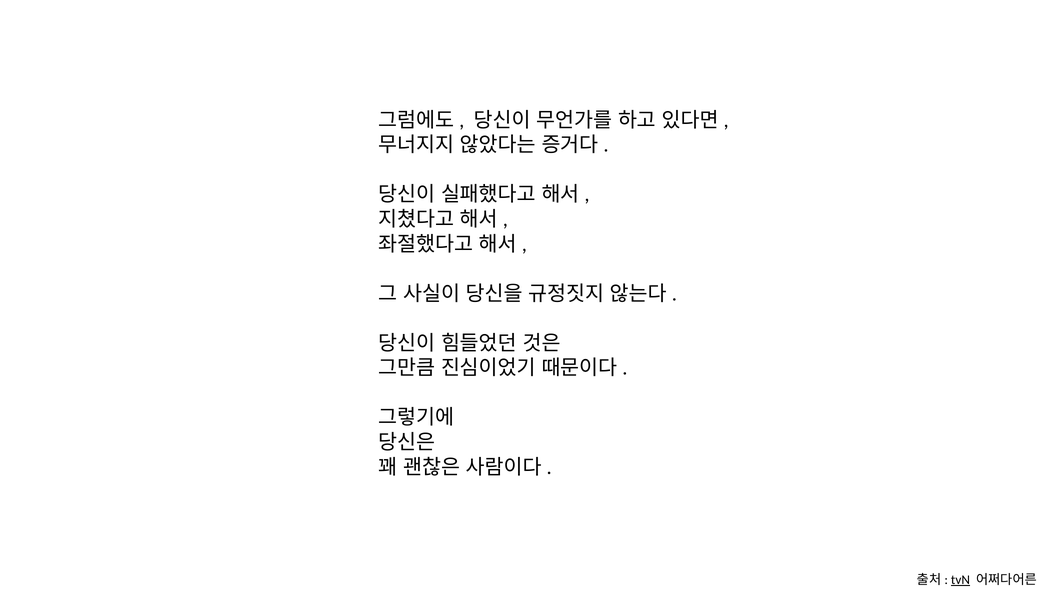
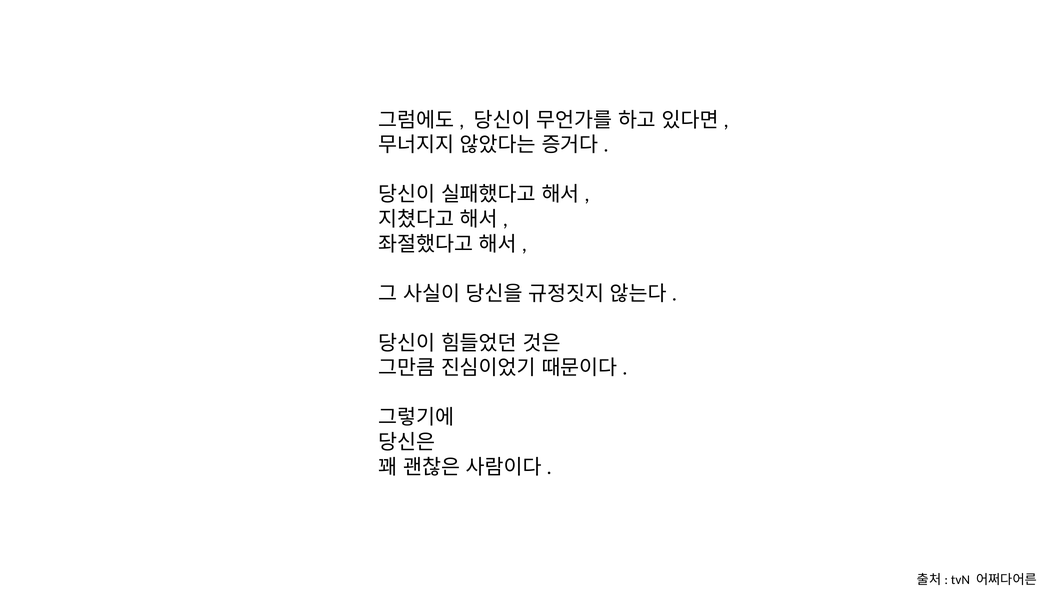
tvN underline: present -> none (960, 580)
